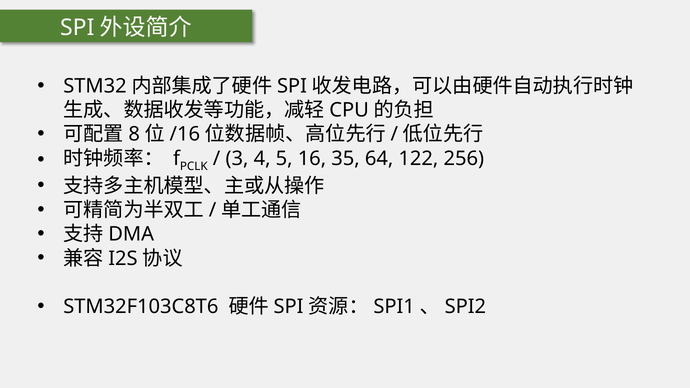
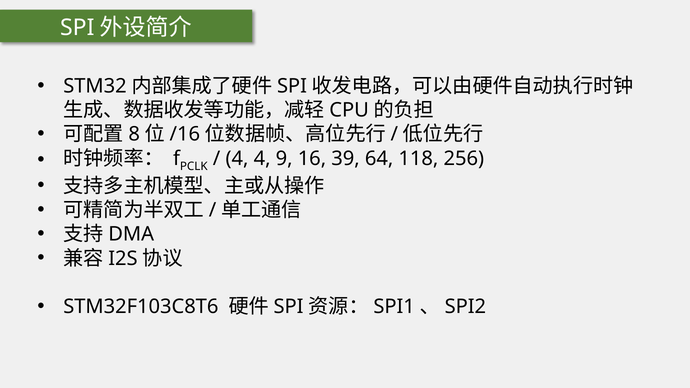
3: 3 -> 4 (237, 158)
5: 5 -> 9 (284, 158)
35: 35 -> 39 (346, 158)
122: 122 -> 118 (418, 158)
